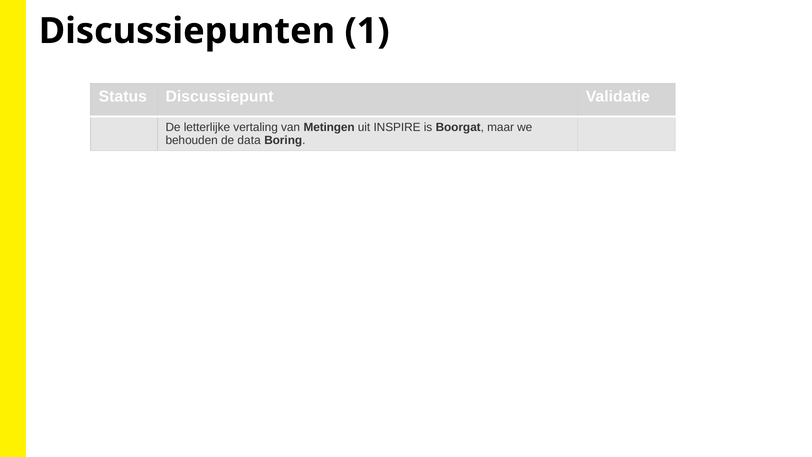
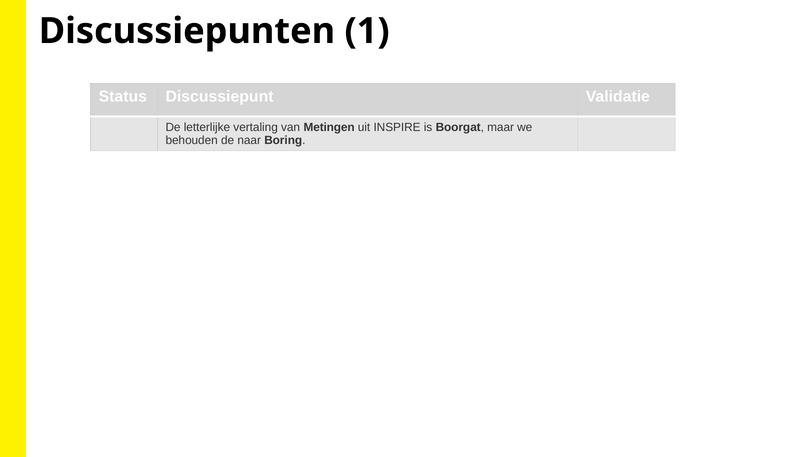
data: data -> naar (249, 140)
